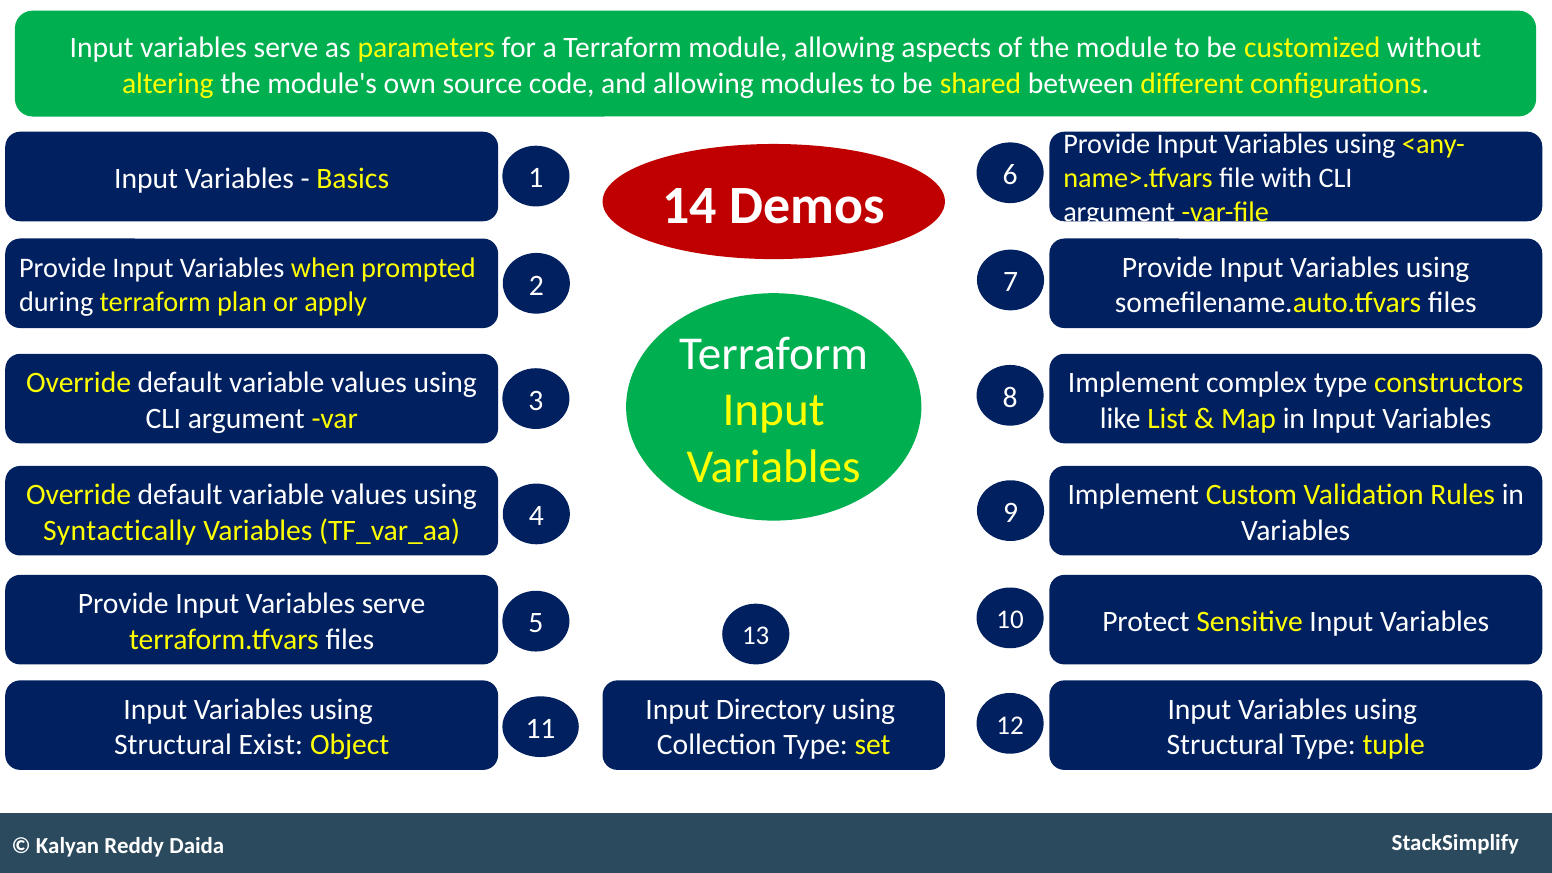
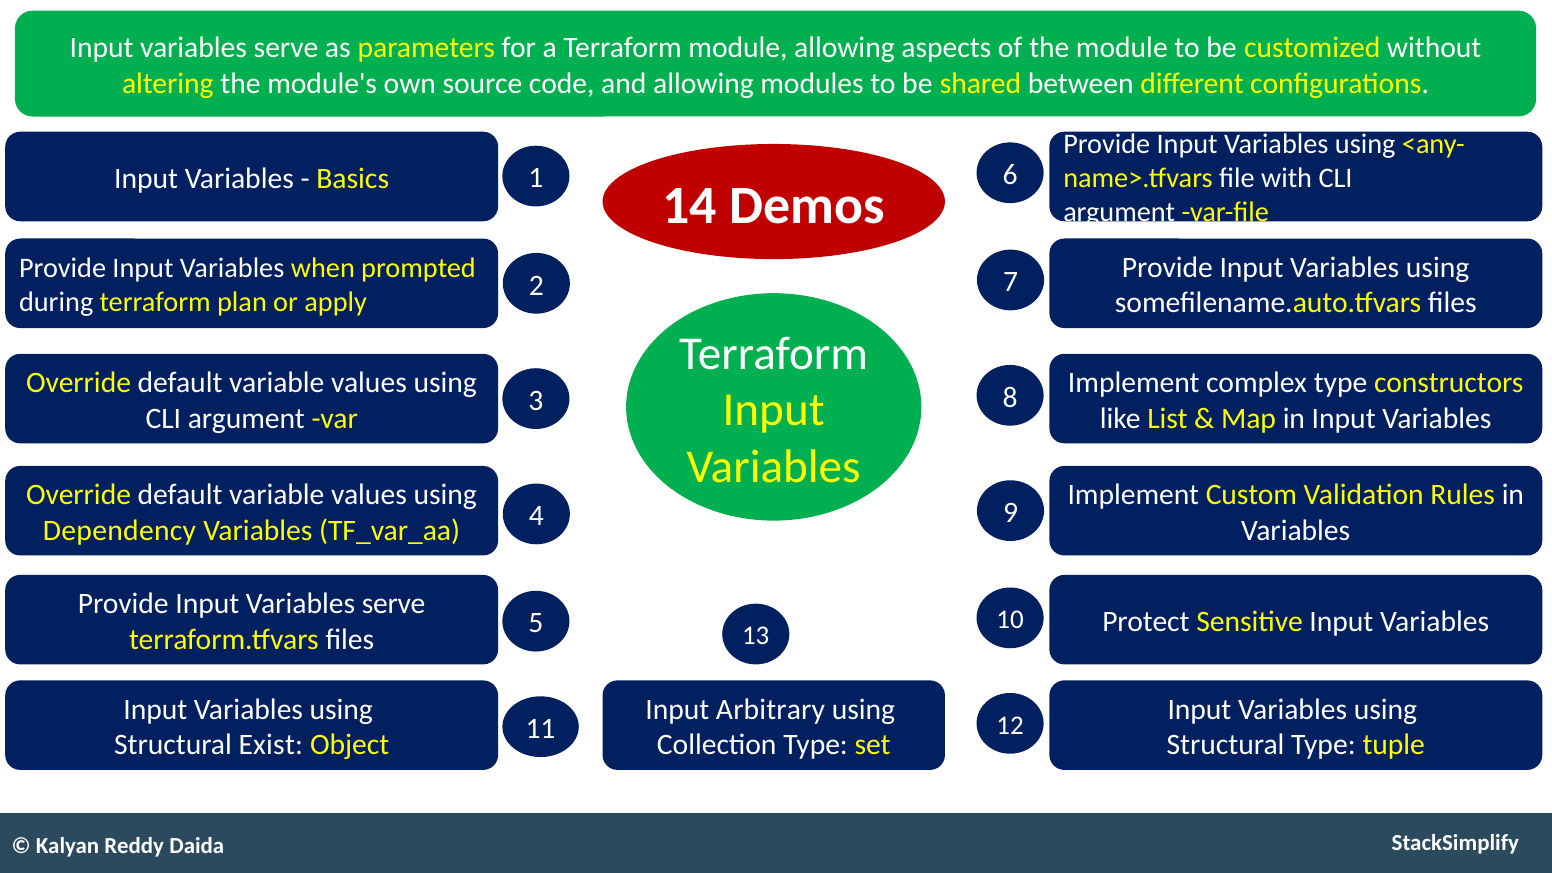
Syntactically: Syntactically -> Dependency (120, 531)
Directory: Directory -> Arbitrary (770, 709)
